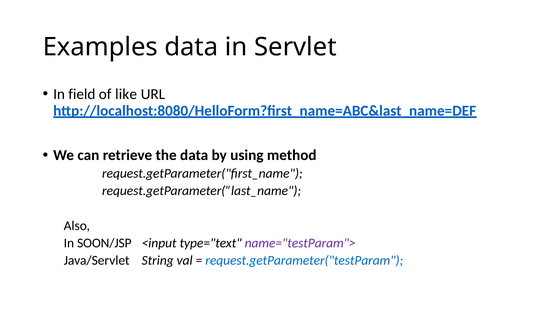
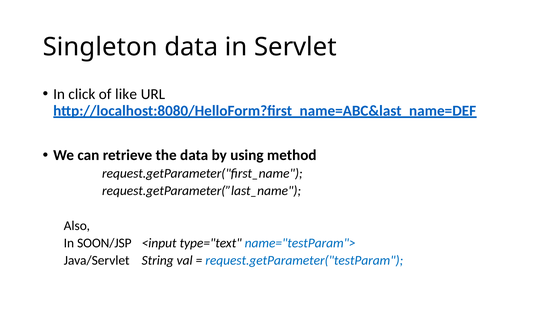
Examples: Examples -> Singleton (100, 47)
field: field -> click (82, 94)
name="testParam"> colour: purple -> blue (300, 243)
